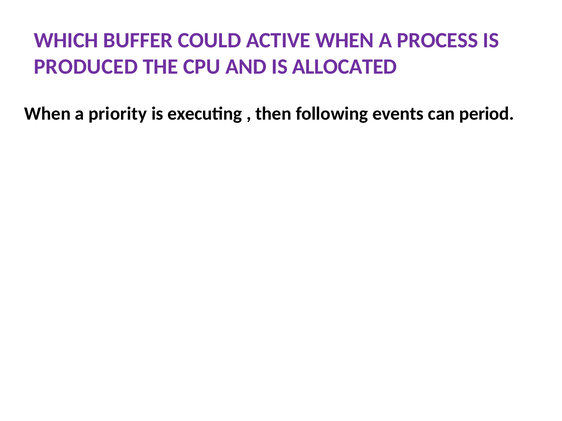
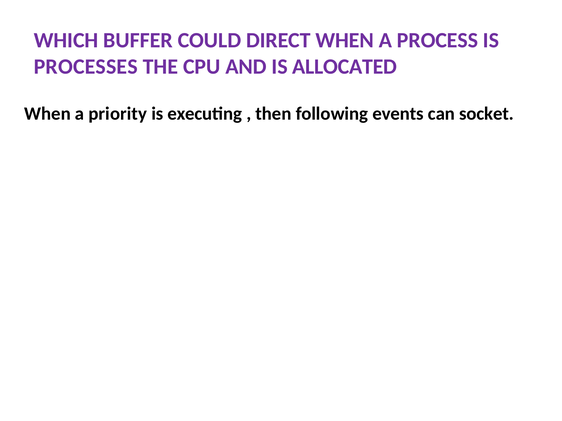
ACTIVE: ACTIVE -> DIRECT (278, 40)
PRODUCED: PRODUCED -> PROCESSES (86, 67)
period: period -> socket (487, 114)
